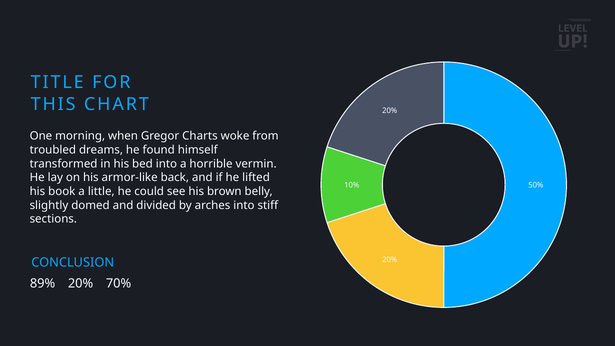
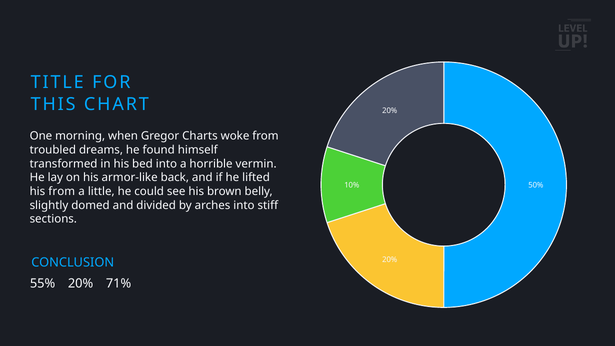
his book: book -> from (62, 191)
89%: 89% -> 55% (43, 284)
70%: 70% -> 71% (119, 284)
